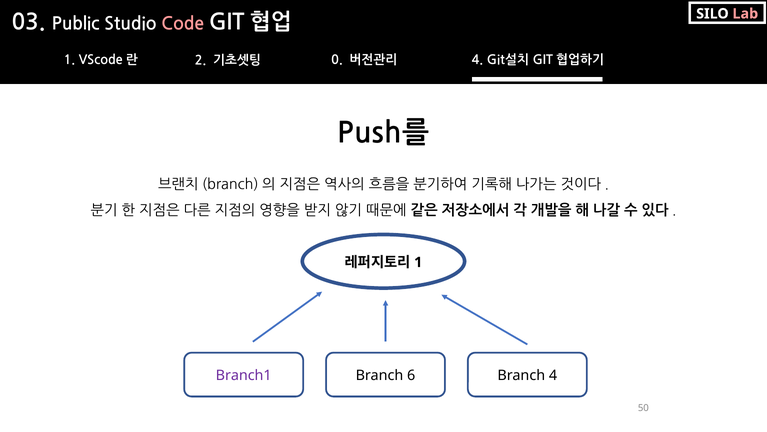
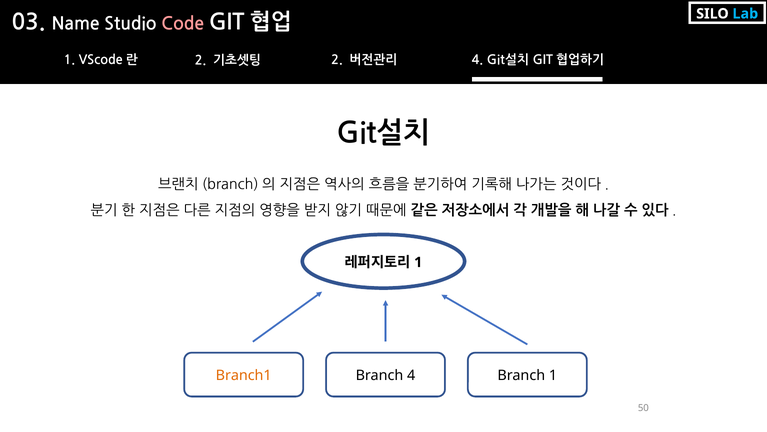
Lab colour: pink -> light blue (745, 14)
Public: Public -> Name (76, 24)
0: 0 -> 2 (337, 60)
Push를: Push를 -> Git설치 (384, 133)
Branch1 colour: purple -> orange (244, 375)
Branch 6: 6 -> 4 (411, 375)
Branch 4: 4 -> 1 (553, 375)
